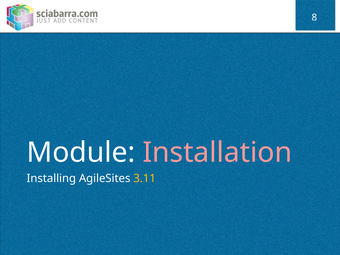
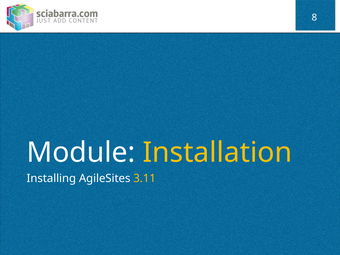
Installation colour: pink -> yellow (217, 152)
